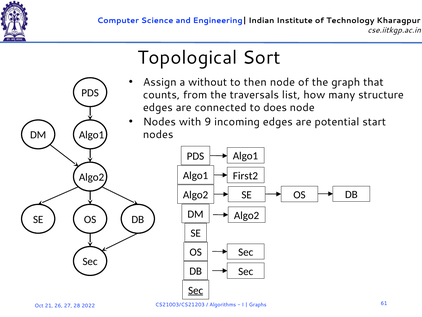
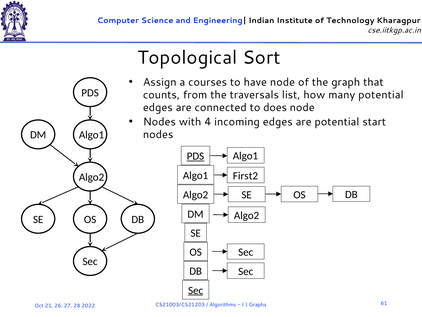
without: without -> courses (208, 82)
then: then -> have (255, 82)
many structure: structure -> potential (381, 95)
9: 9 -> 4 (208, 122)
PDS underline: none -> present (195, 156)
